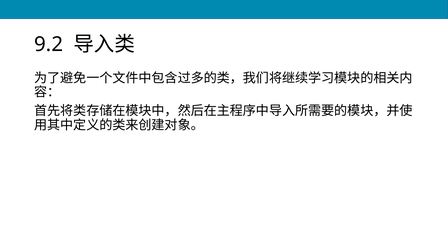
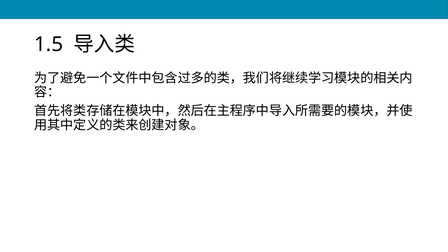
9.2: 9.2 -> 1.5 (49, 44)
